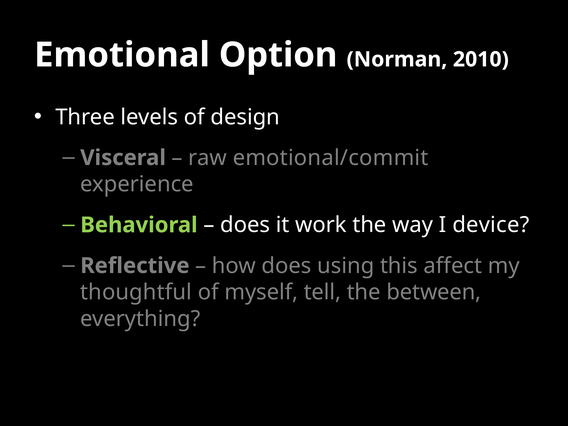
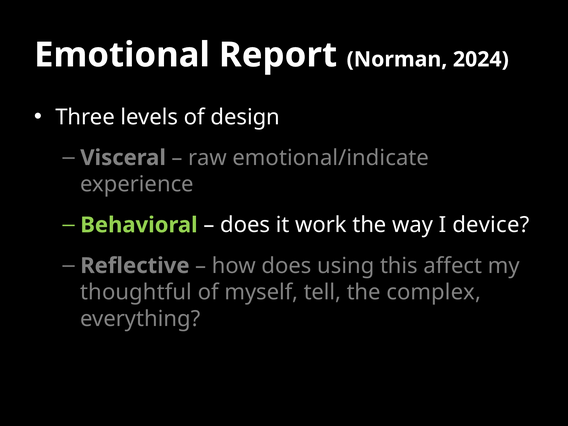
Option: Option -> Report (278, 55)
2010: 2010 -> 2024 (481, 59)
emotional/commit: emotional/commit -> emotional/indicate (331, 158)
between: between -> complex (434, 292)
